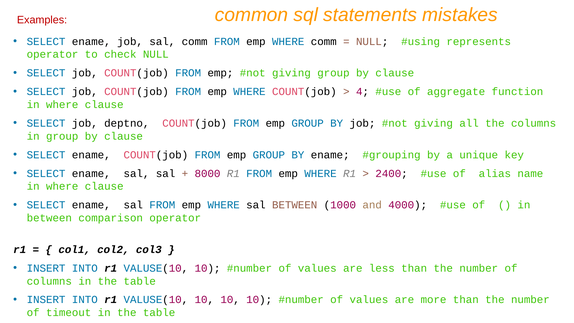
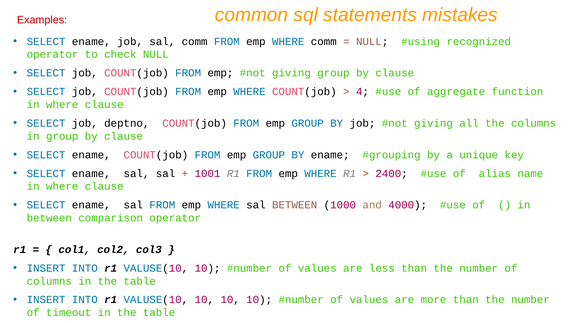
represents: represents -> recognized (479, 41)
8000: 8000 -> 1001 (208, 173)
